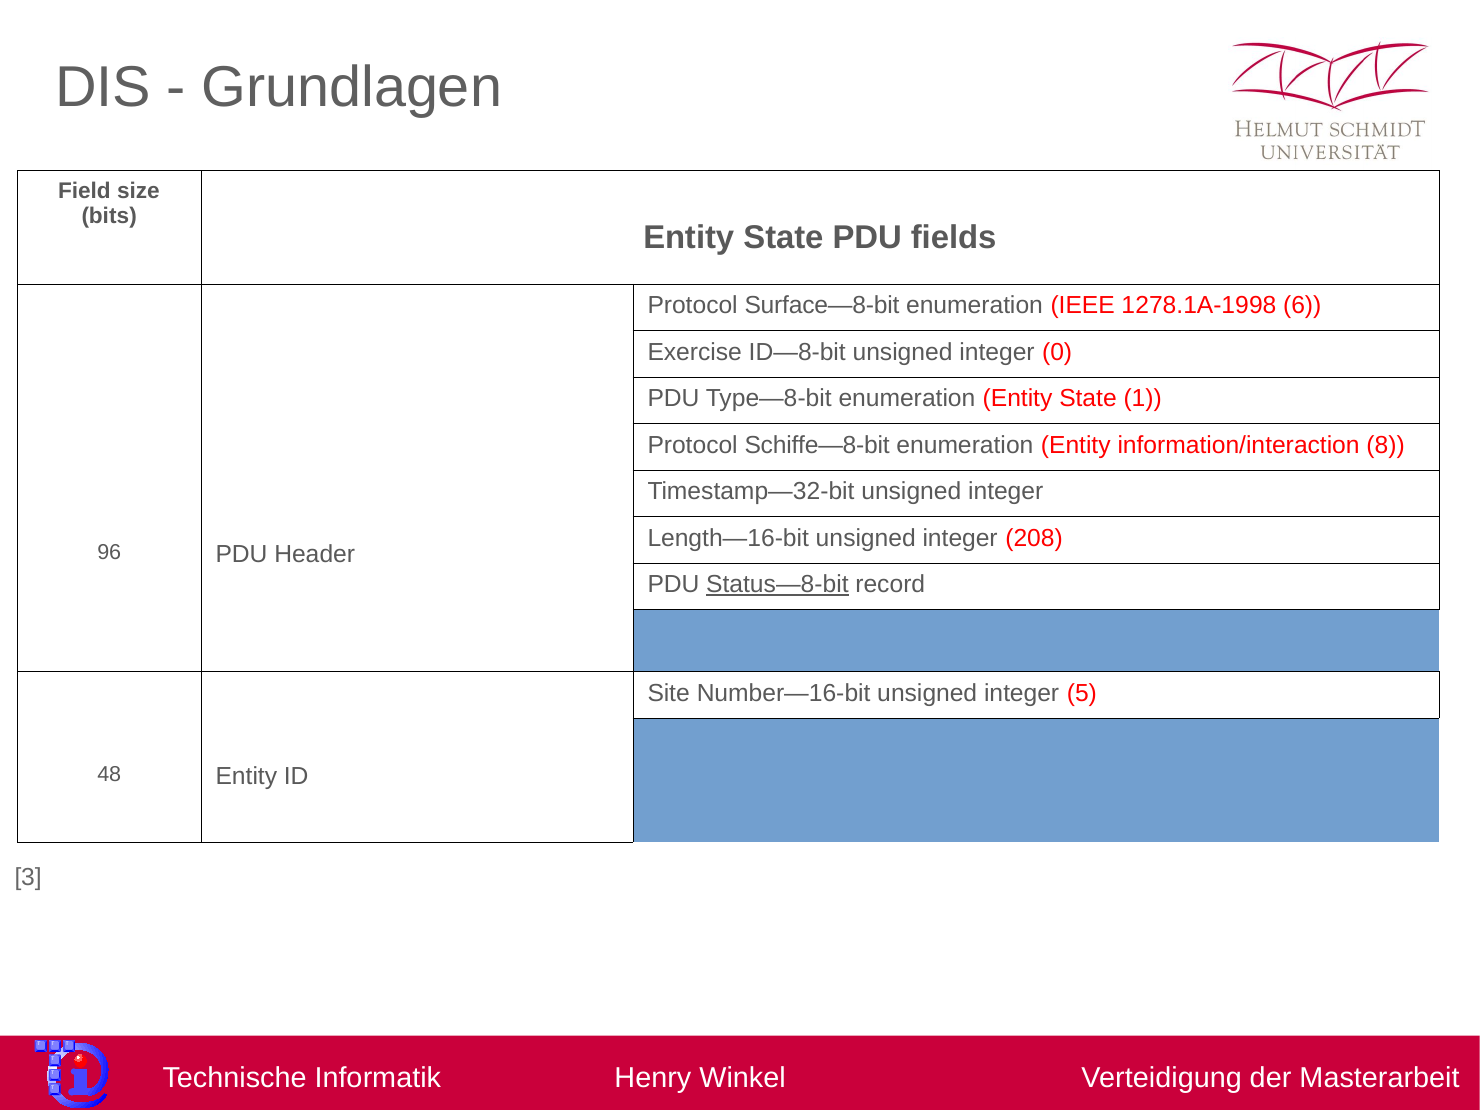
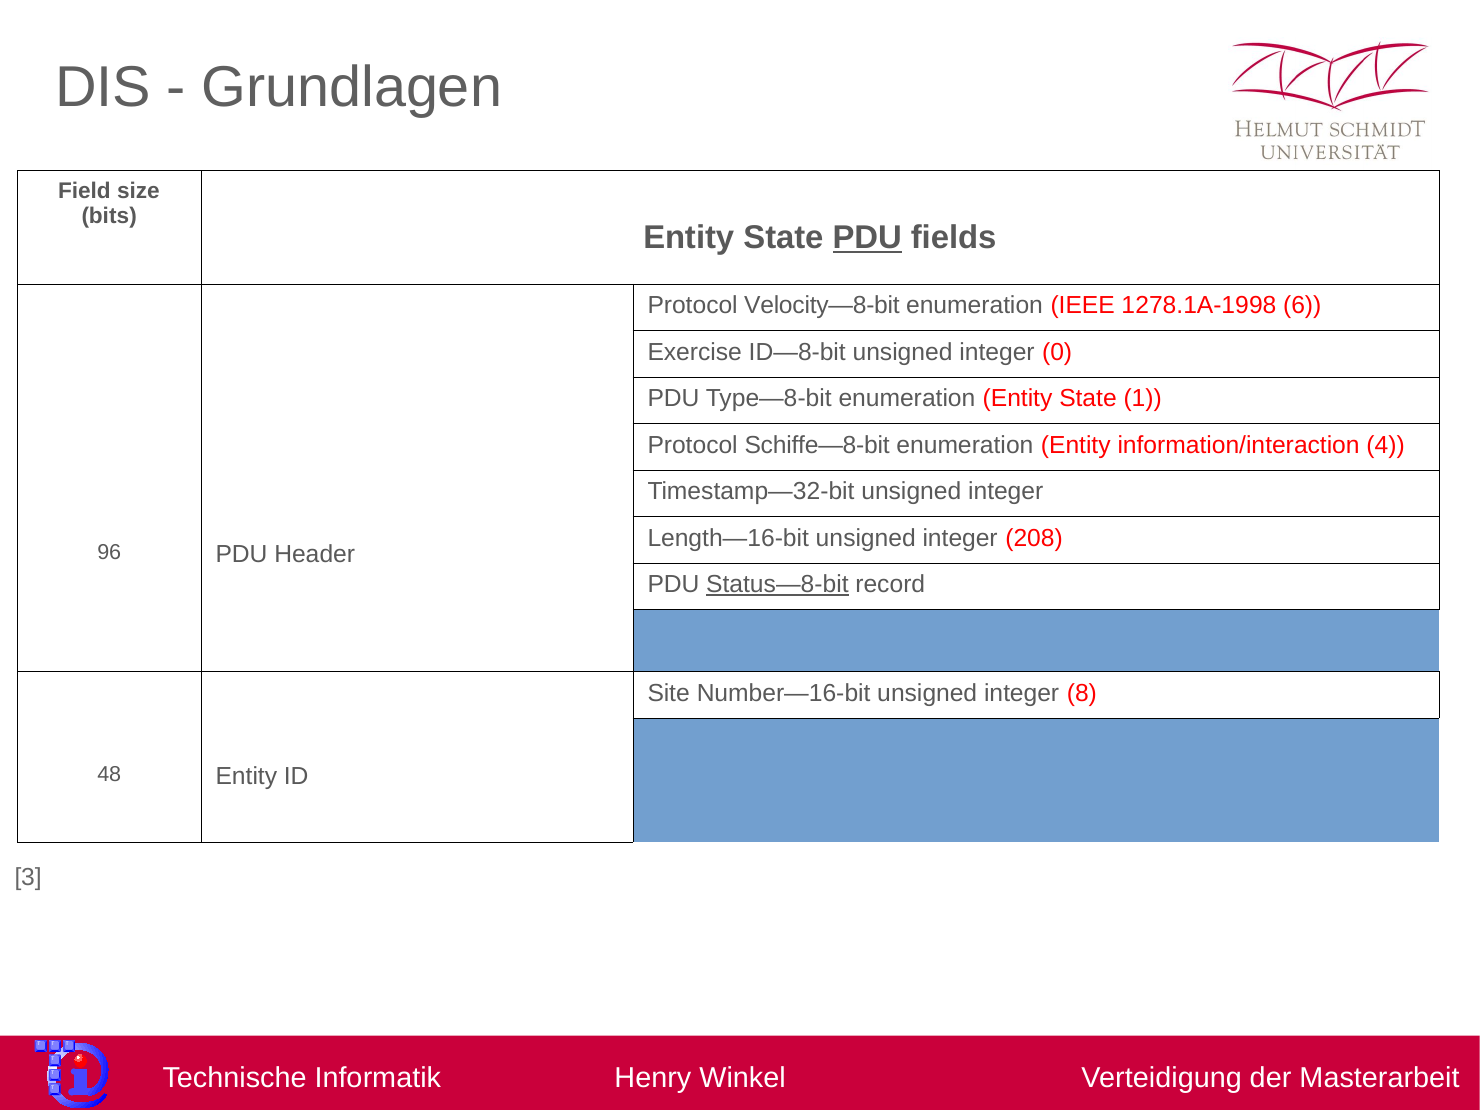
PDU underline: none -> present (867, 238)
Surface—8-bit: Surface—8-bit -> Velocity—8-bit (822, 306)
8: 8 -> 4 (1386, 445)
5: 5 -> 8 (1082, 693)
